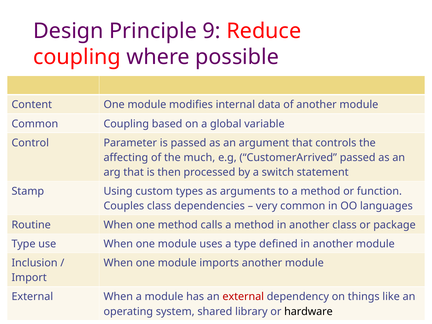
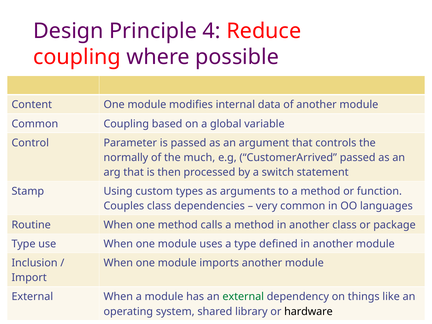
9: 9 -> 4 (212, 31)
affecting: affecting -> normally (126, 158)
external colour: red -> green (243, 297)
